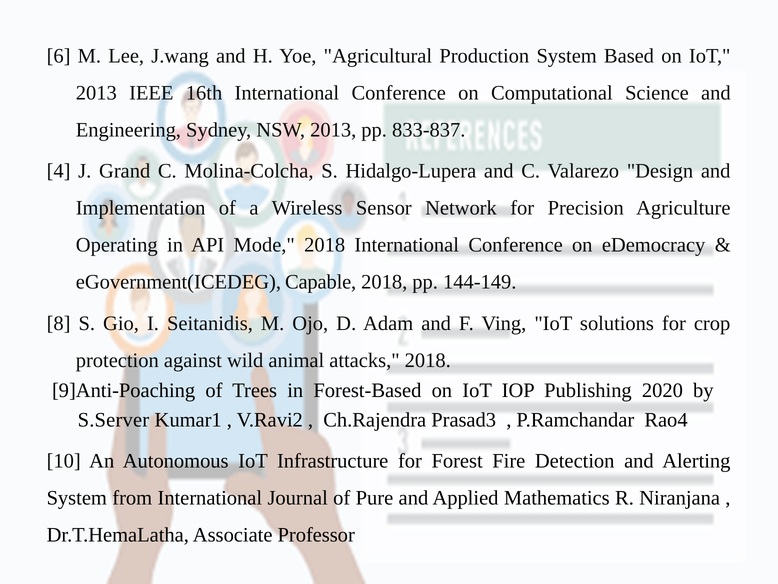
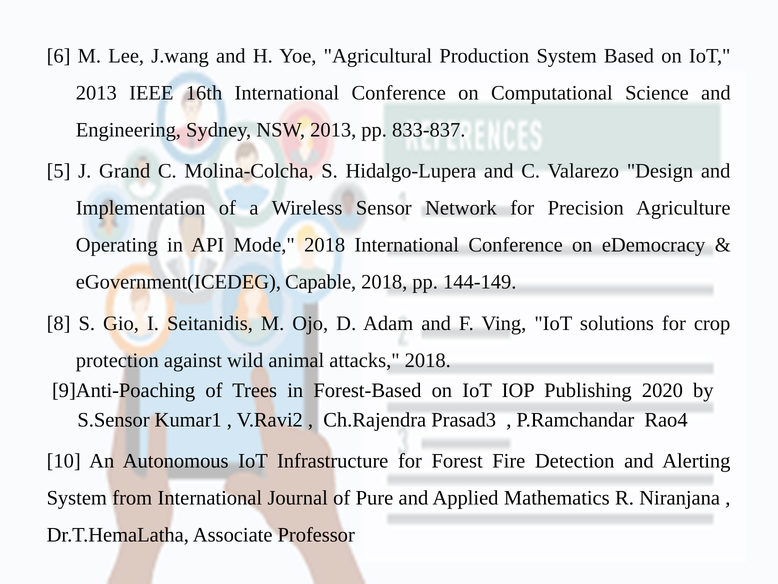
4: 4 -> 5 (59, 171)
S.Server: S.Server -> S.Sensor (114, 419)
